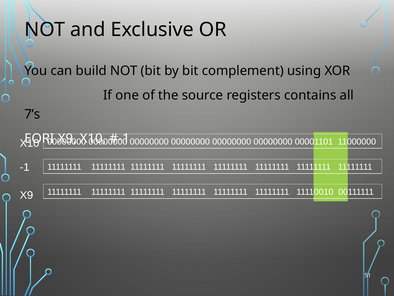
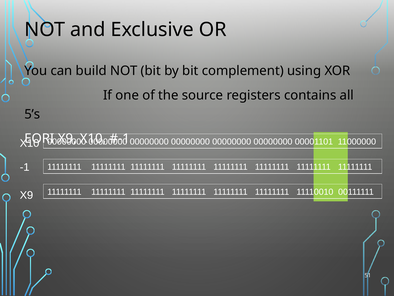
7’s: 7’s -> 5’s (32, 114)
